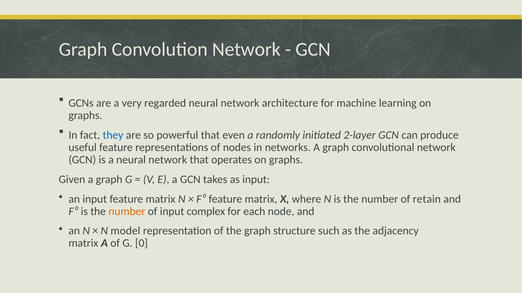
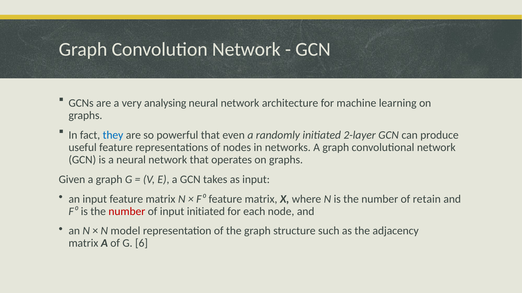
regarded: regarded -> analysing (165, 103)
number colour: orange -> red (127, 212)
input complex: complex -> initiated (206, 212)
0: 0 -> 6 (141, 244)
